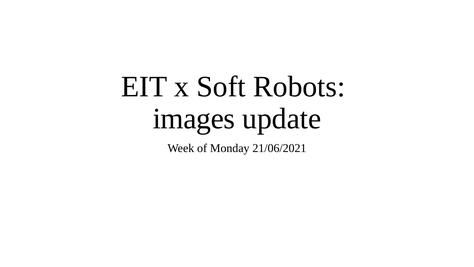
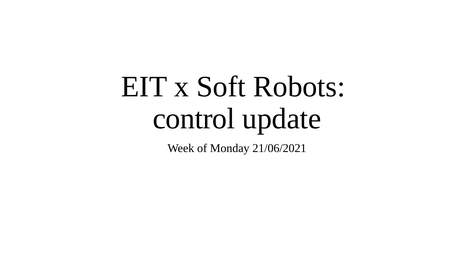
images: images -> control (194, 118)
